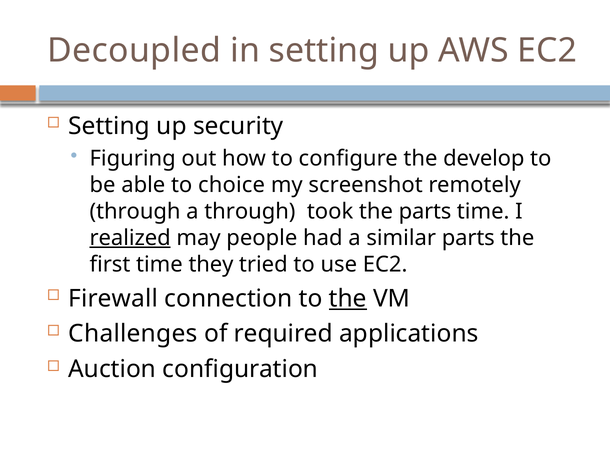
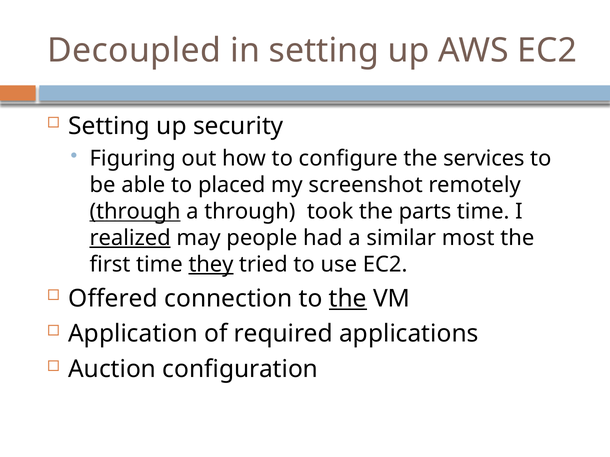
develop: develop -> services (484, 159)
choice: choice -> placed (232, 185)
through underline: none -> present (135, 212)
similar parts: parts -> most (468, 238)
they underline: none -> present (211, 265)
Firewall: Firewall -> Offered (113, 299)
Challenges: Challenges -> Application (133, 334)
